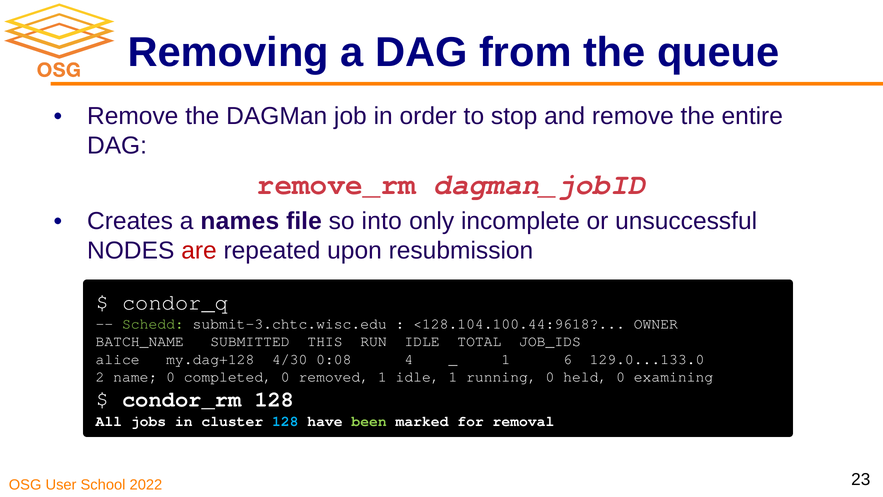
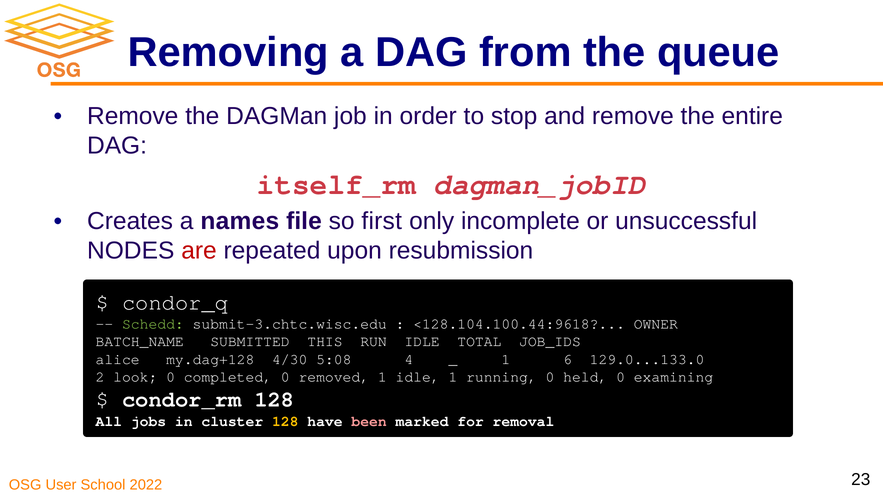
remove_rm: remove_rm -> itself_rm (336, 184)
into: into -> first (382, 221)
0:08: 0:08 -> 5:08 (334, 359)
name: name -> look (135, 377)
128 colour: light blue -> yellow (285, 421)
been colour: light green -> pink (369, 421)
